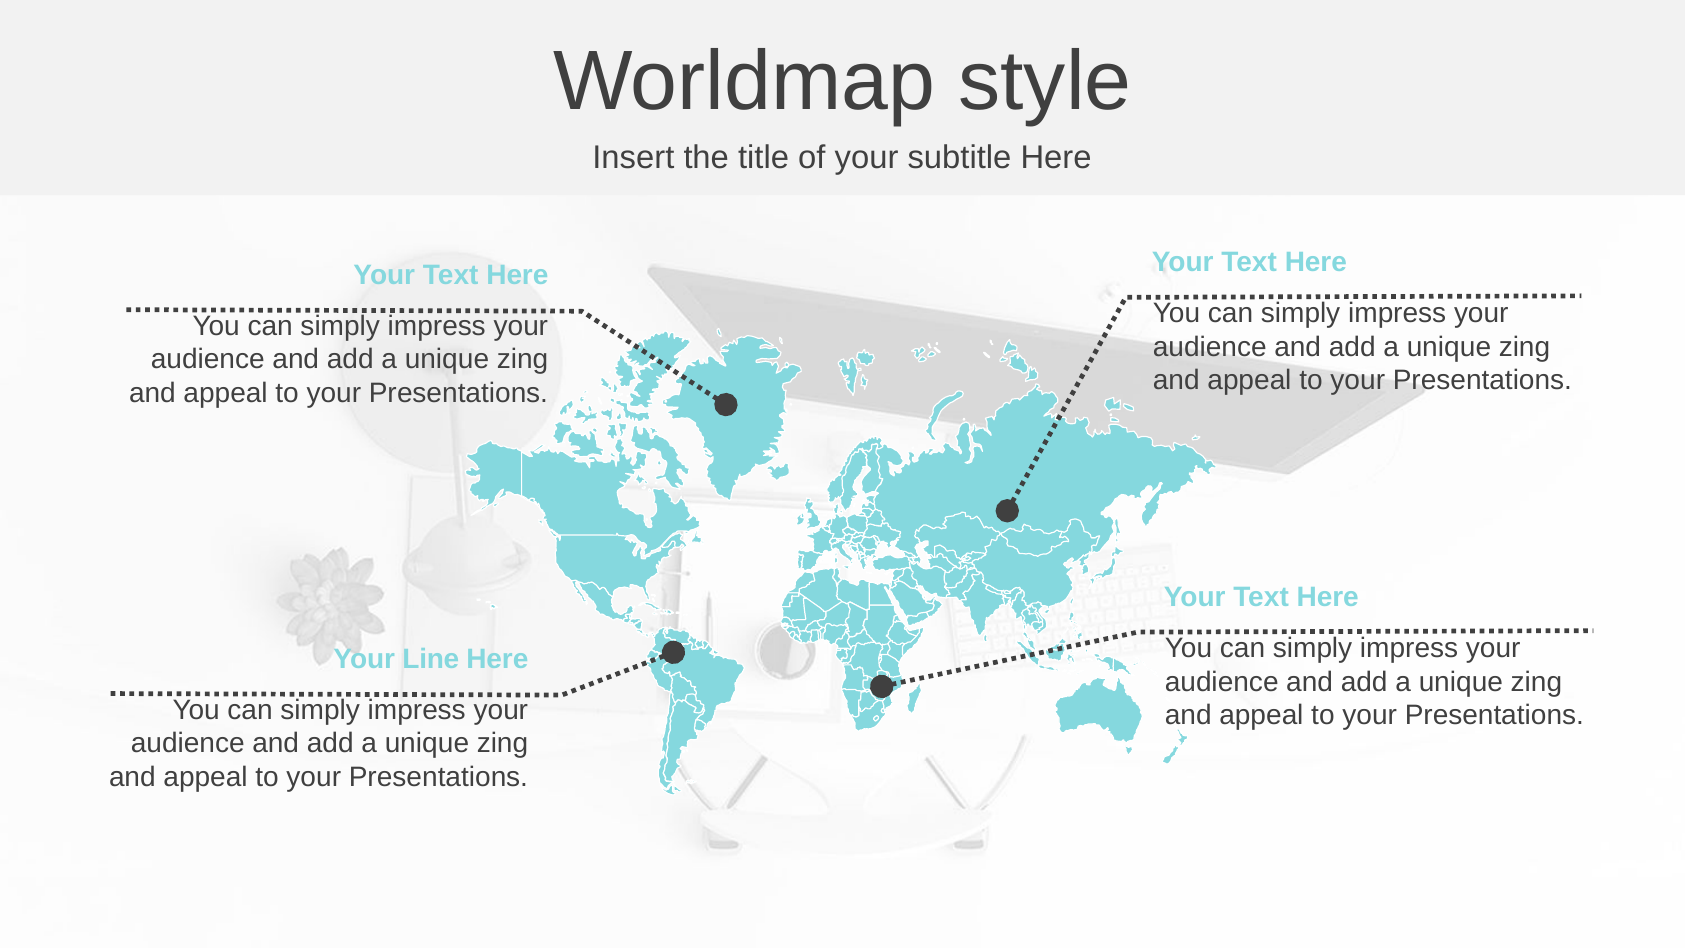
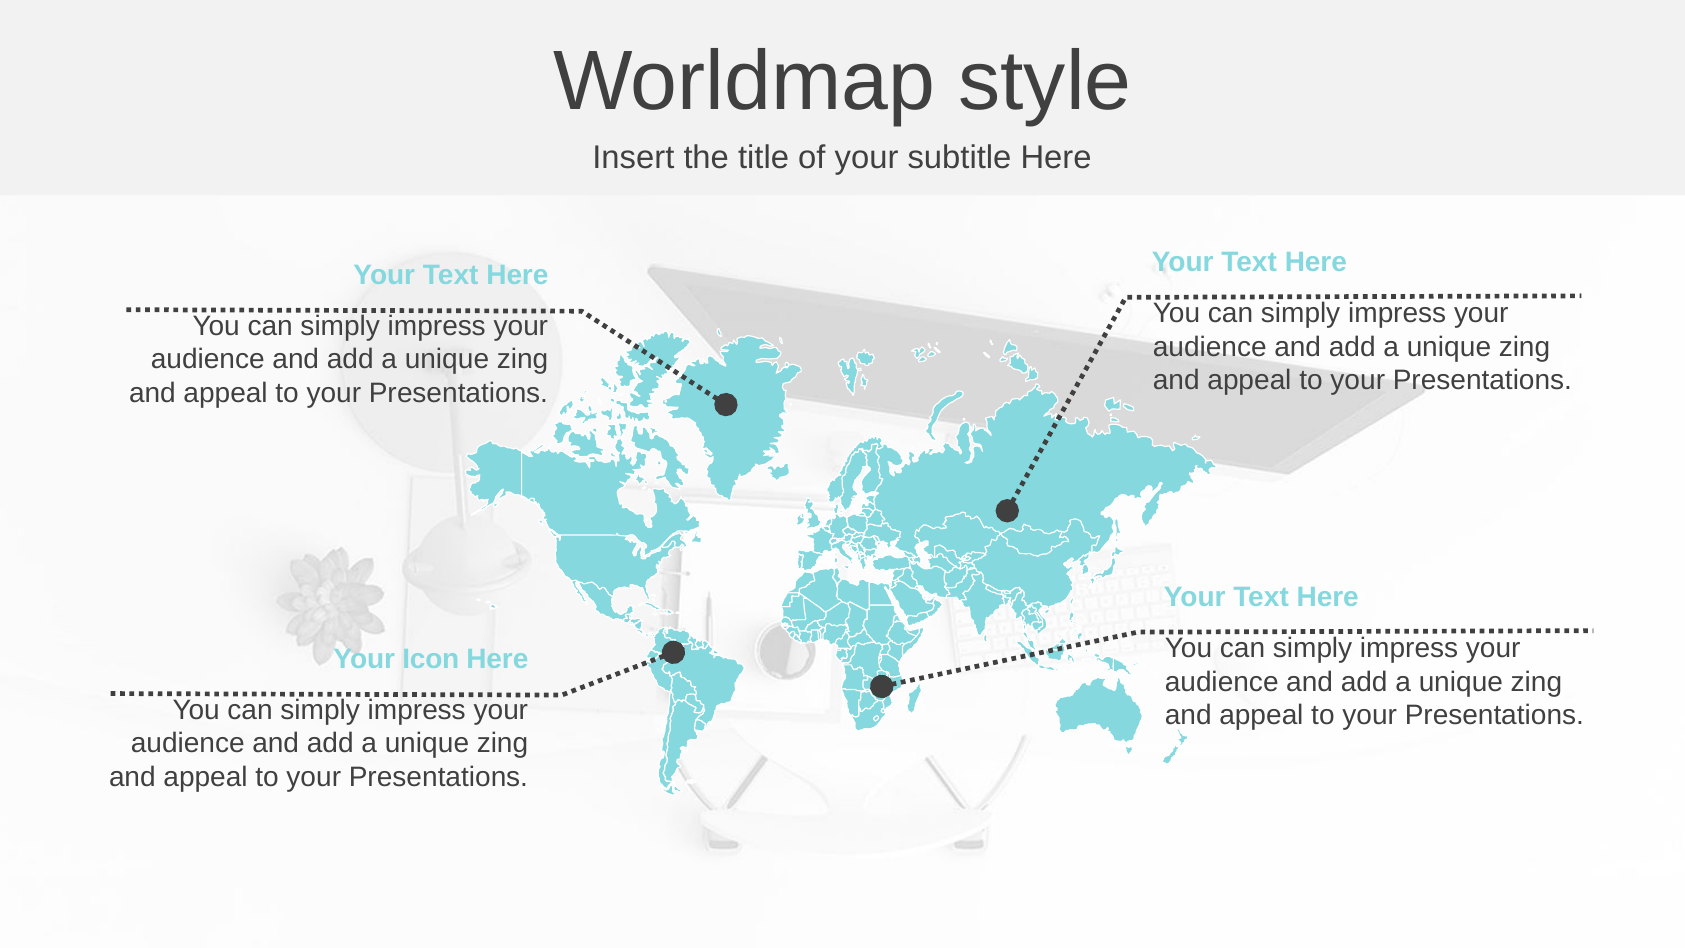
Line: Line -> Icon (431, 659)
